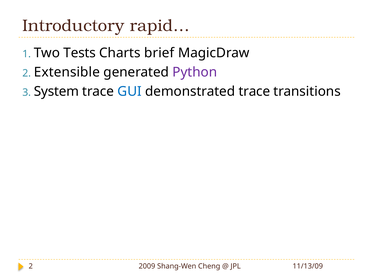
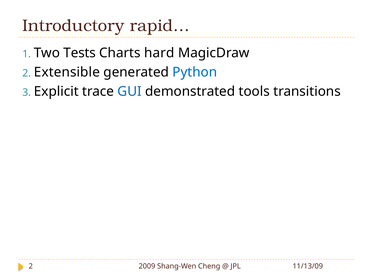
brief: brief -> hard (159, 53)
Python colour: purple -> blue (195, 72)
System: System -> Explicit (56, 91)
demonstrated trace: trace -> tools (254, 91)
